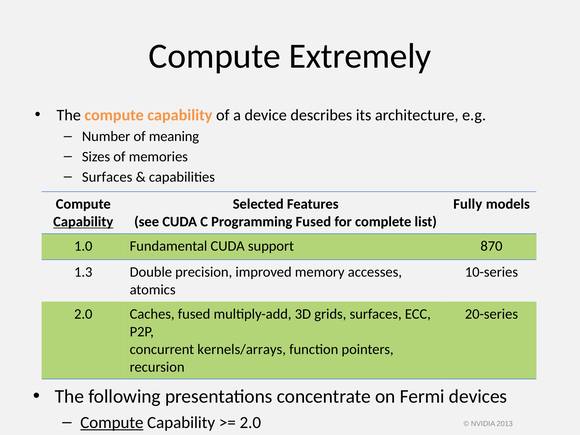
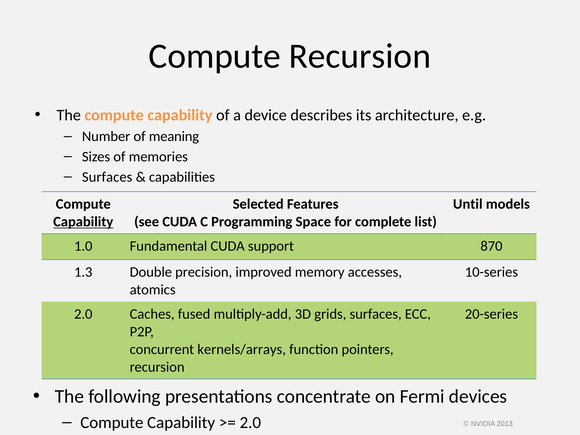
Compute Extremely: Extremely -> Recursion (360, 56)
Fully: Fully -> Until (468, 204)
Programming Fused: Fused -> Space (313, 222)
Compute underline: present -> none (112, 423)
